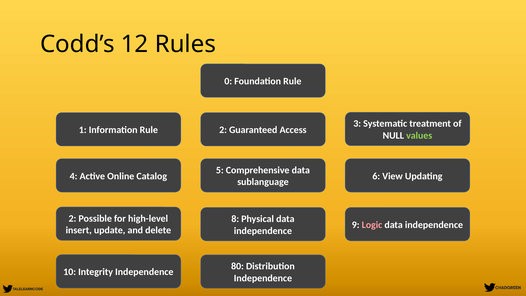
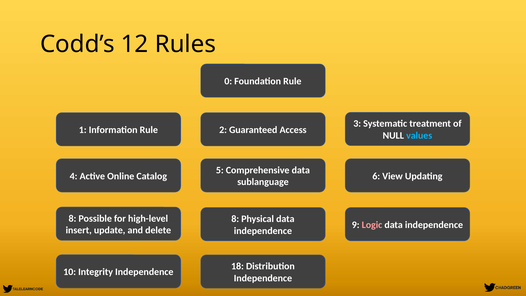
values colour: light green -> light blue (419, 136)
2: 2 -> 8 (73, 218)
80: 80 -> 18 (237, 266)
